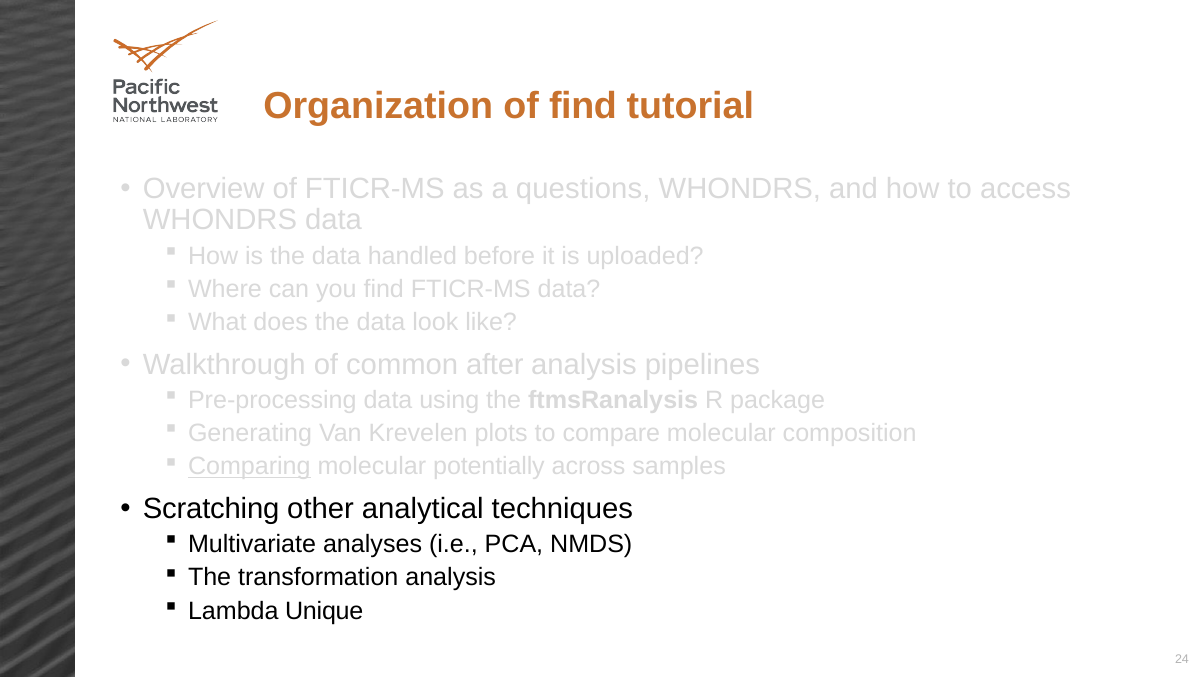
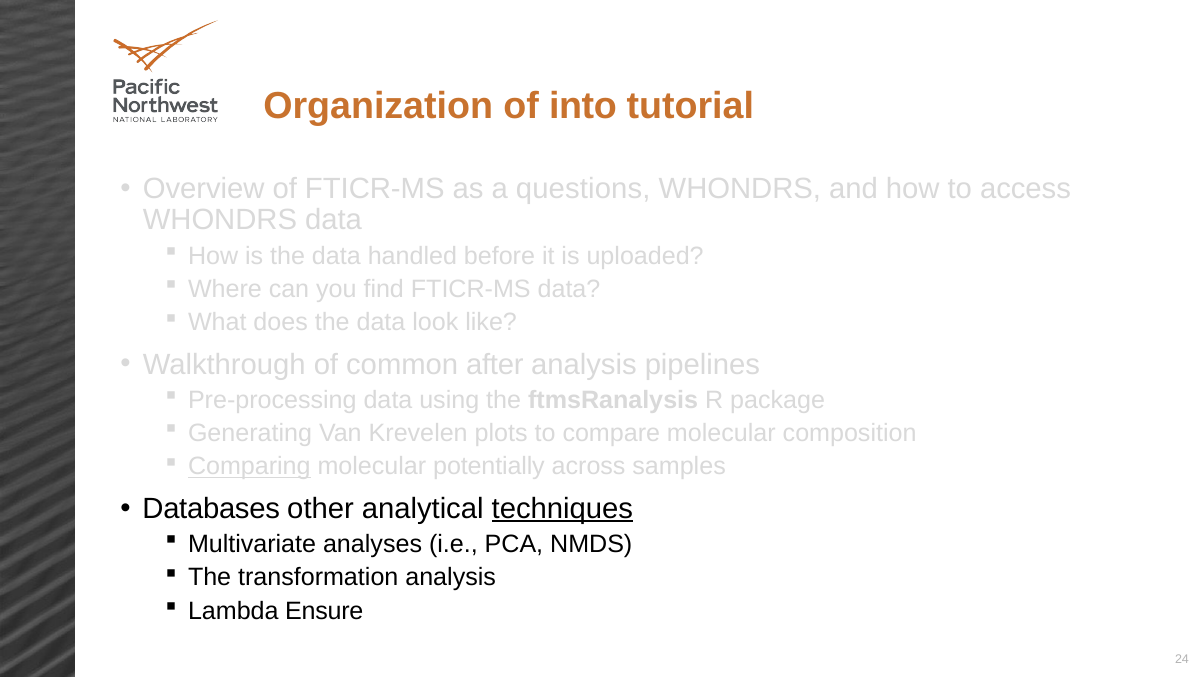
of find: find -> into (583, 106)
Scratching: Scratching -> Databases (211, 509)
techniques underline: none -> present (562, 509)
Unique: Unique -> Ensure (324, 611)
